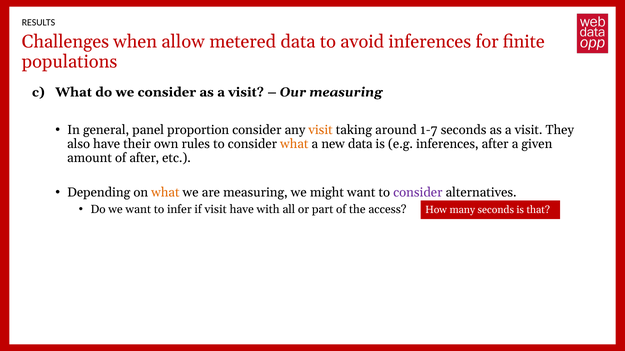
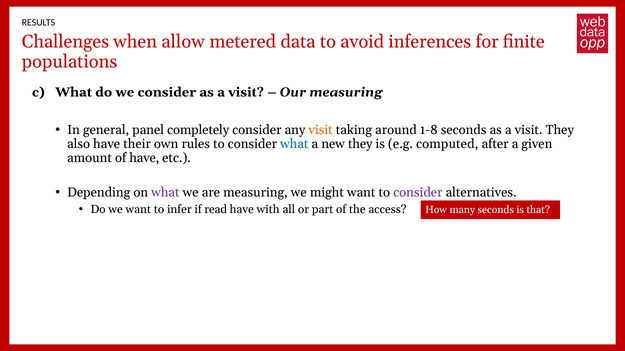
proportion: proportion -> completely (198, 130)
1-7: 1-7 -> 1-8 (429, 130)
what colour: orange -> blue (294, 144)
new data: data -> they (360, 144)
e.g inferences: inferences -> computed (447, 144)
of after: after -> have (144, 158)
what colour: orange -> purple (165, 193)
if visit: visit -> read (216, 210)
